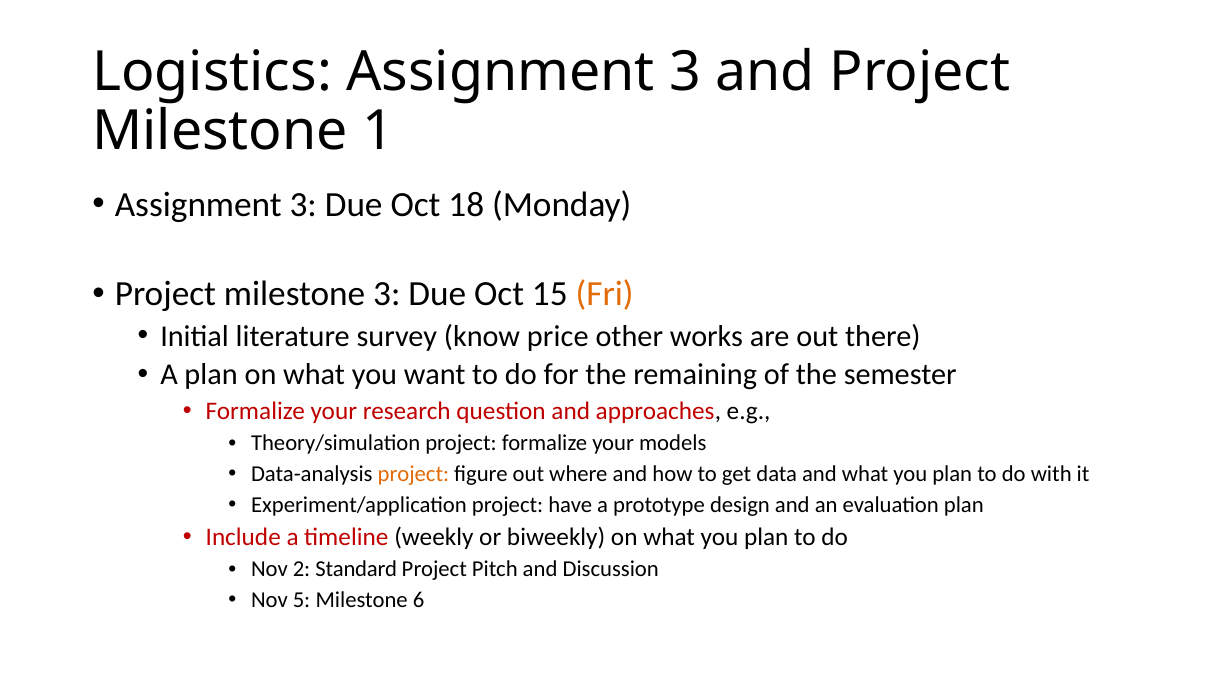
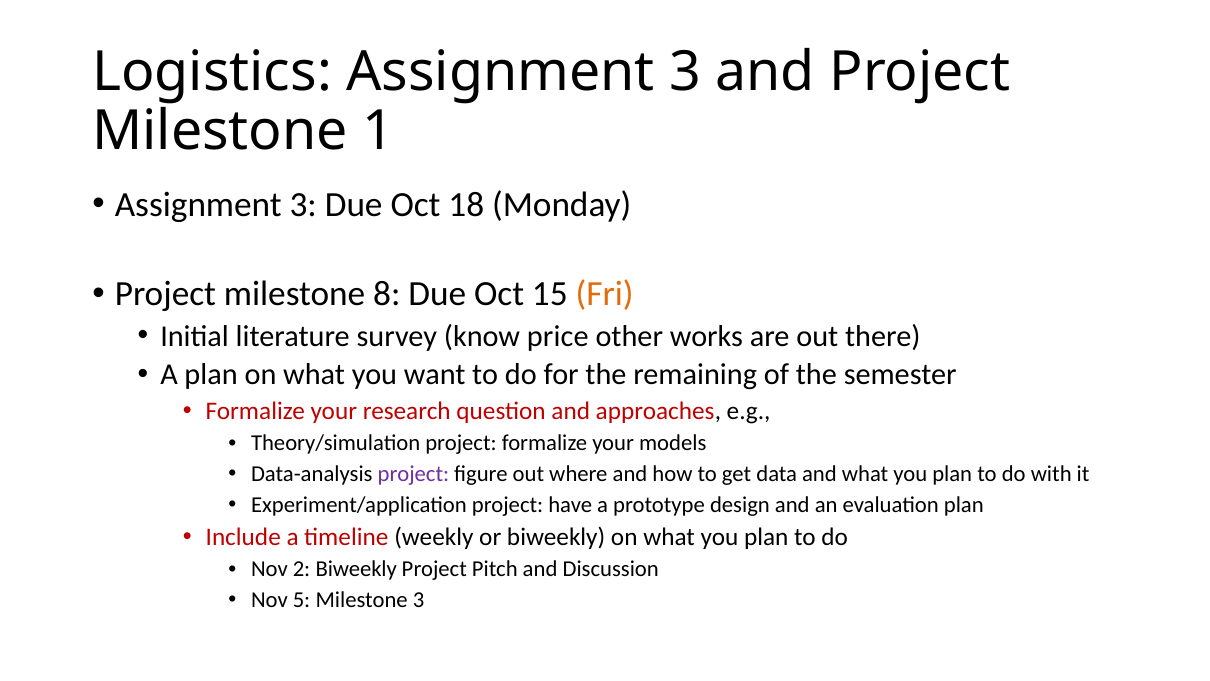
milestone 3: 3 -> 8 (387, 294)
project colour: orange -> purple (413, 474)
2 Standard: Standard -> Biweekly (356, 569)
Milestone 6: 6 -> 3 (419, 600)
